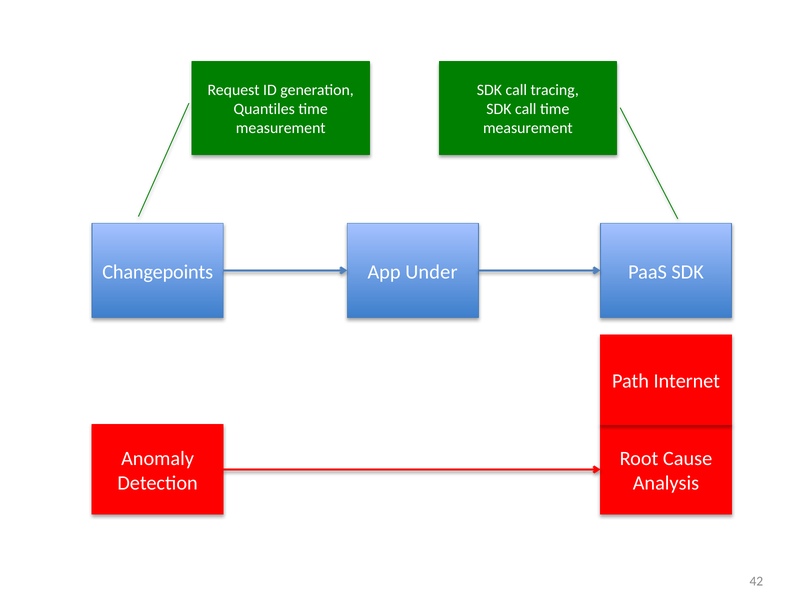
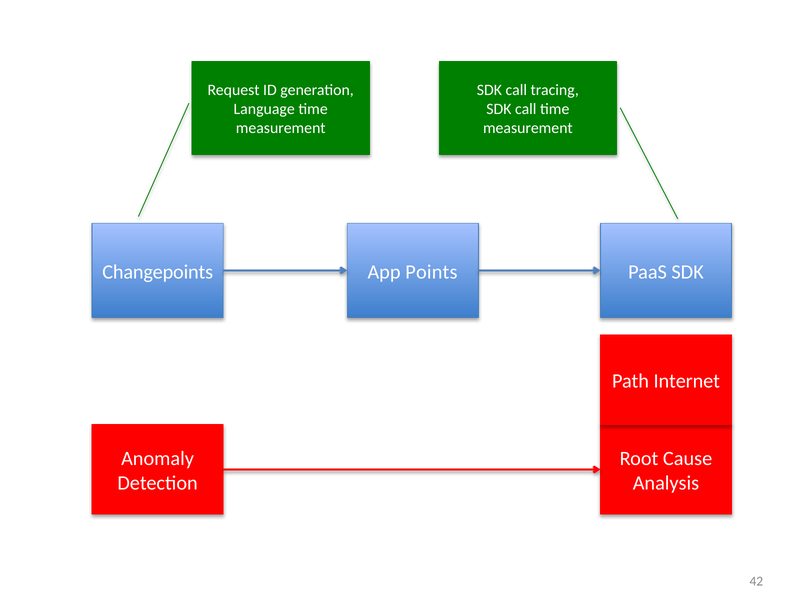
Quantiles: Quantiles -> Language (264, 109)
Under: Under -> Points (431, 272)
